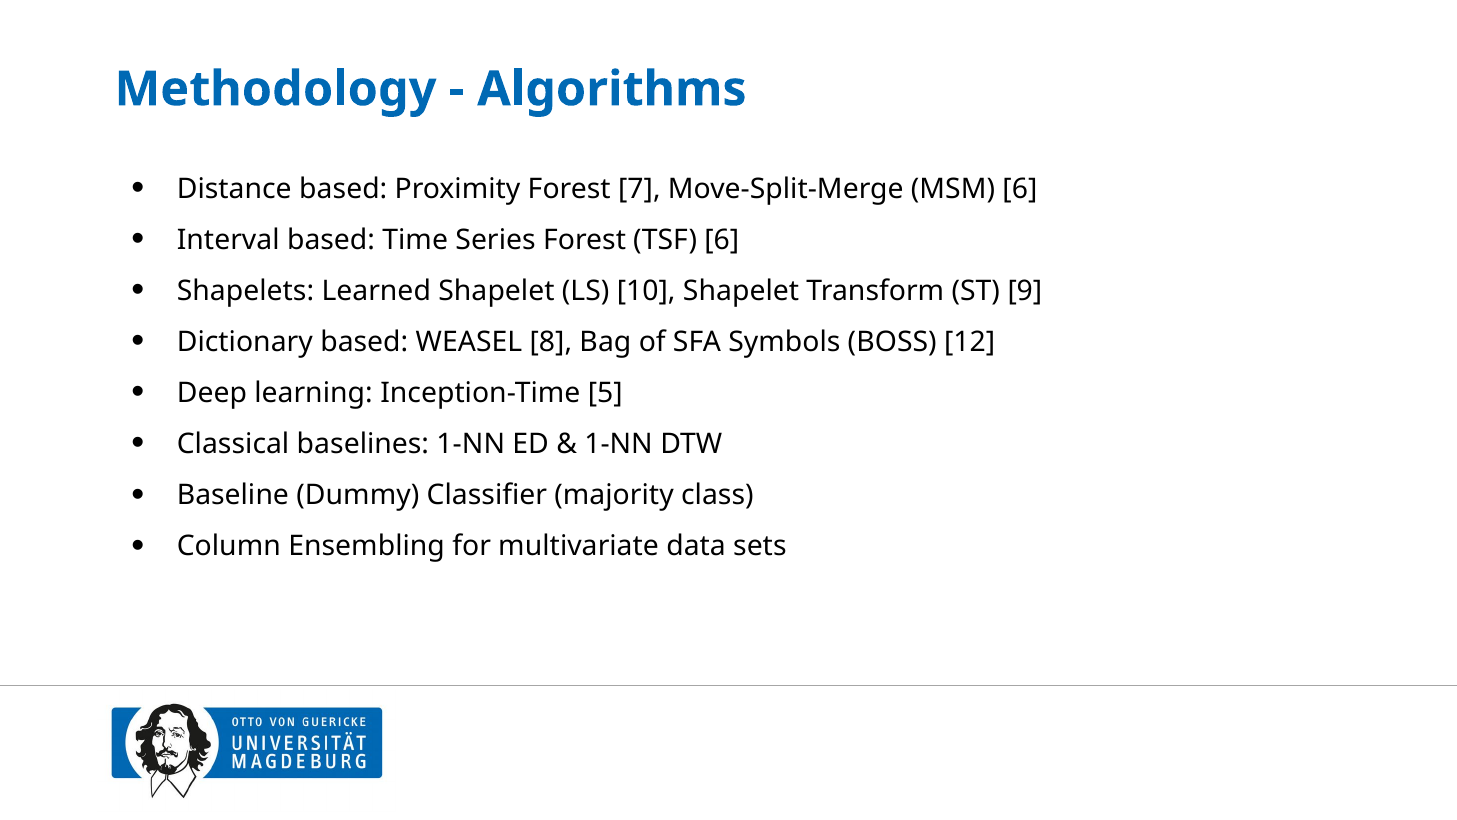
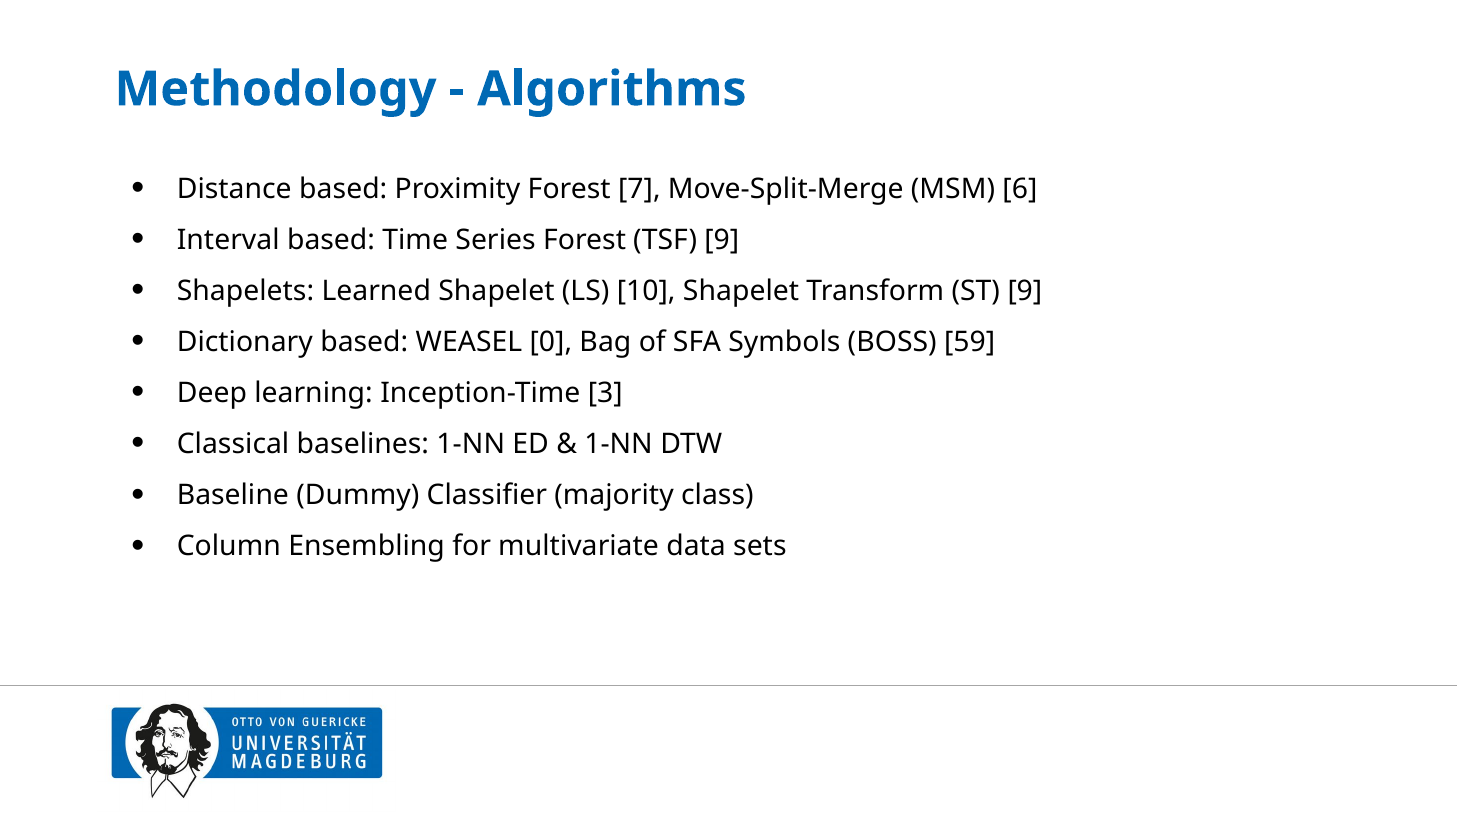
TSF 6: 6 -> 9 (722, 240)
8: 8 -> 0 (551, 342)
12: 12 -> 59 (970, 342)
5: 5 -> 3 (605, 393)
